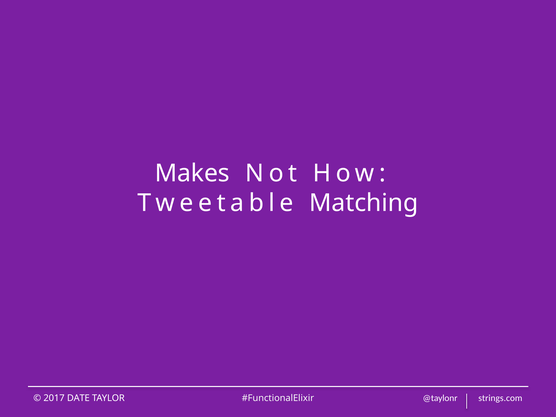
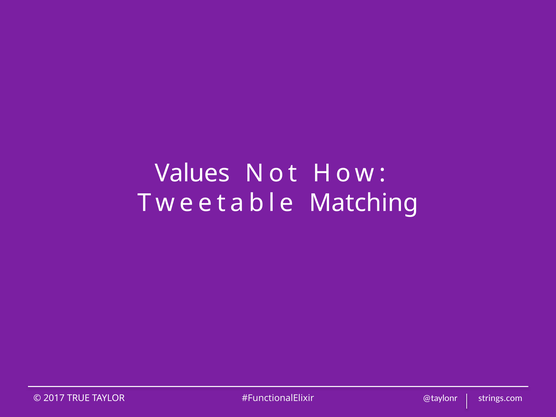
Makes: Makes -> Values (192, 173)
DATE: DATE -> TRUE (78, 398)
